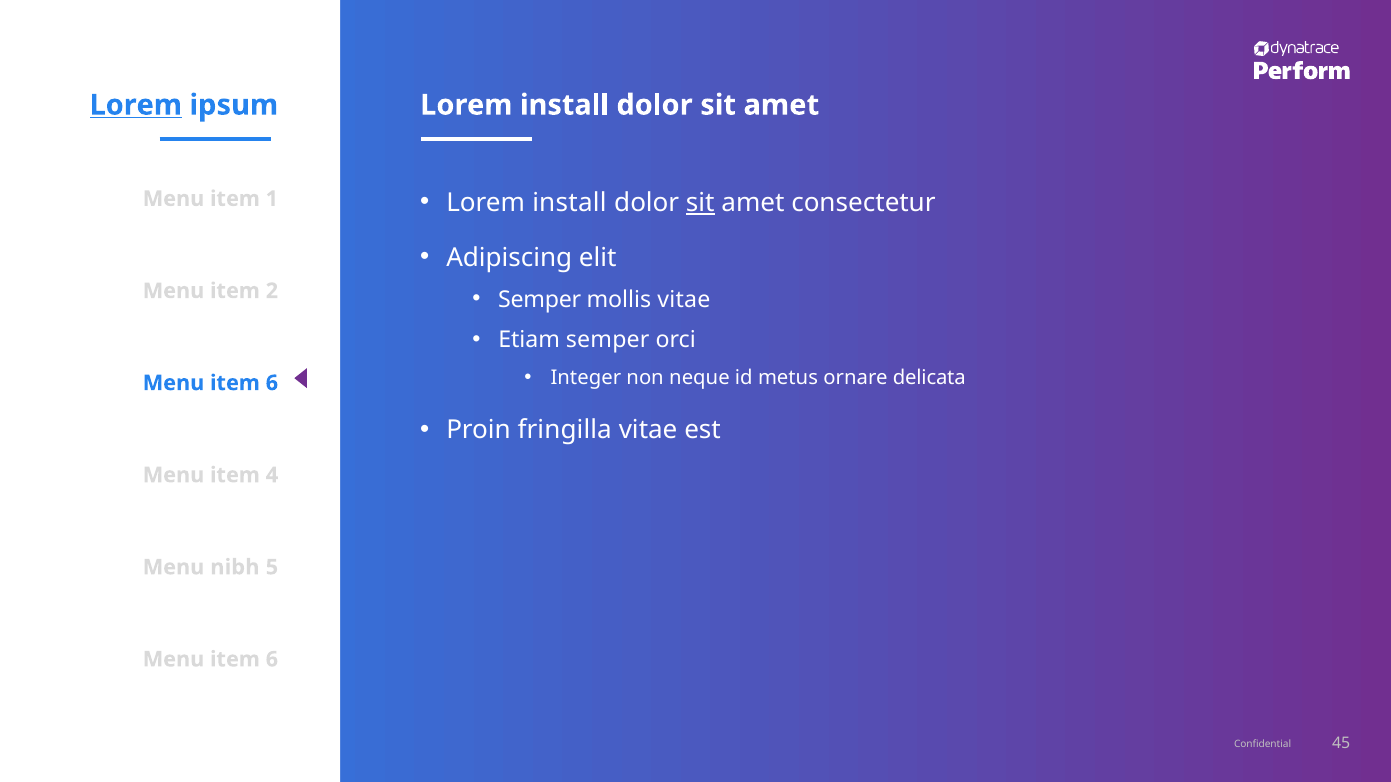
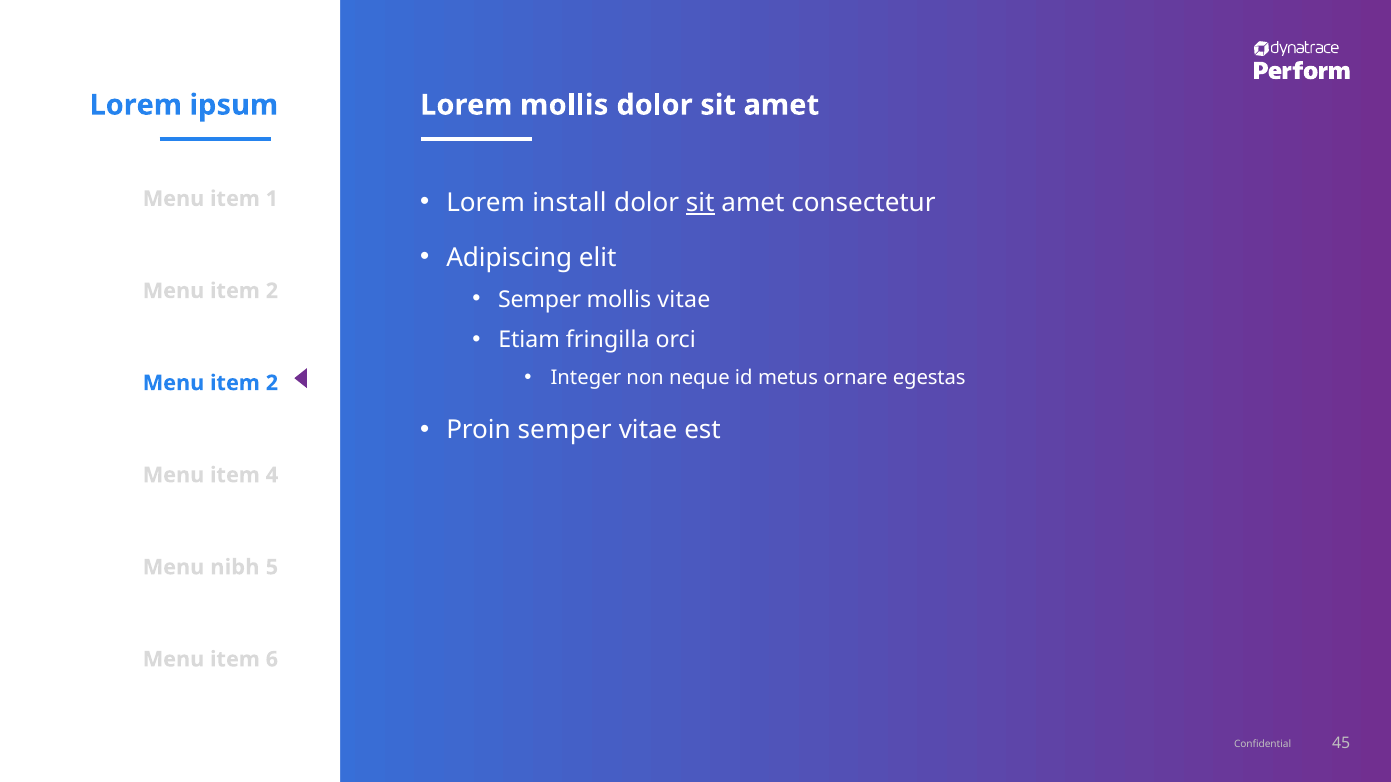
Lorem underline: present -> none (136, 105)
install: install -> mollis (564, 105)
Etiam semper: semper -> fringilla (608, 340)
delicata: delicata -> egestas (929, 378)
6: 6 -> 2 (272, 383)
Proin fringilla: fringilla -> semper (565, 430)
